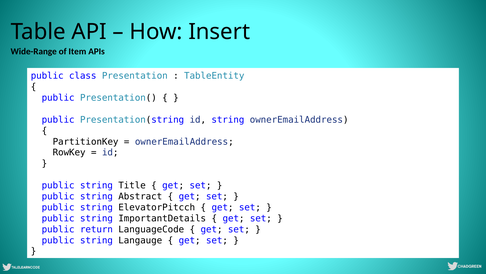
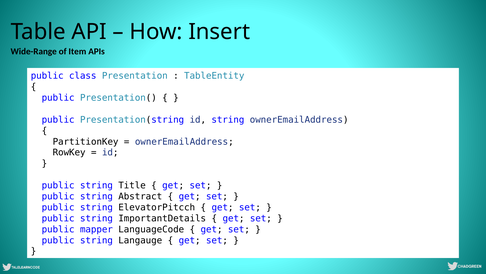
return: return -> mapper (96, 229)
